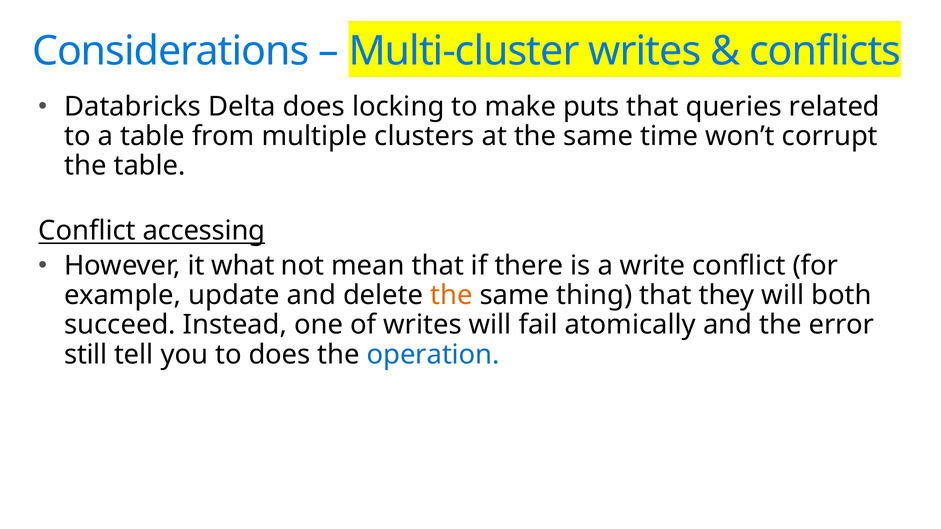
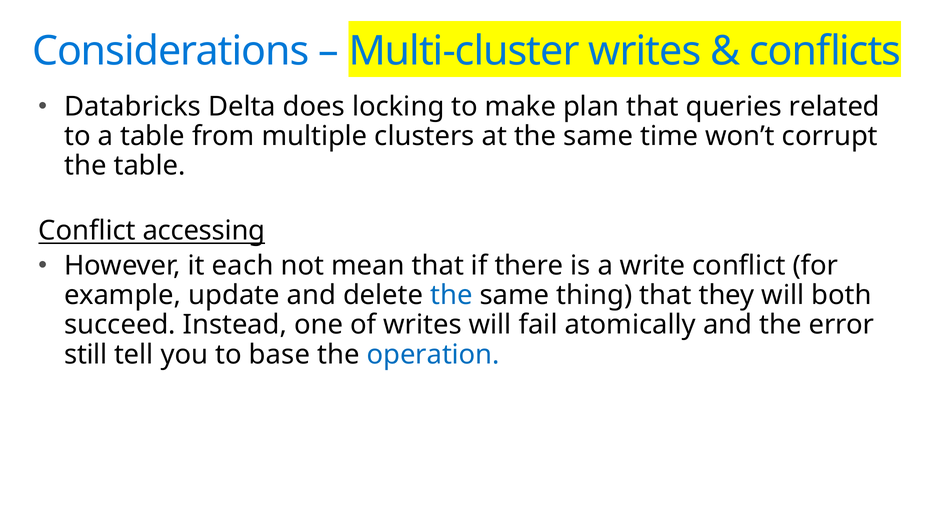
puts: puts -> plan (591, 107)
what: what -> each (243, 266)
the colour: orange -> blue (451, 295)
to does: does -> base (279, 355)
